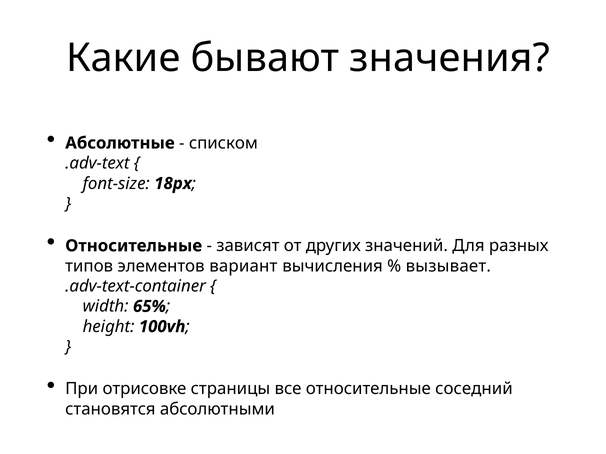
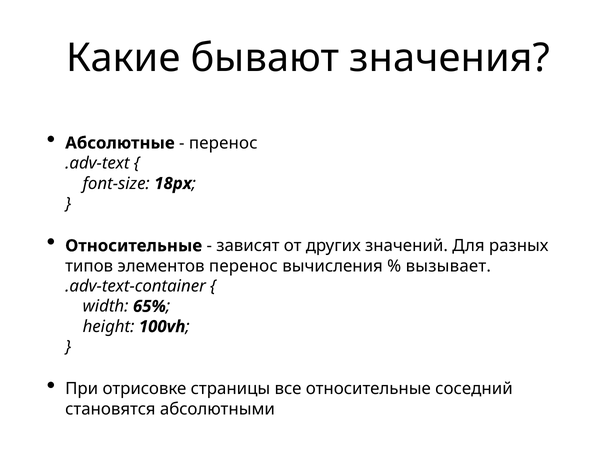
списком: списком -> перенос (223, 143)
элементов вариант: вариант -> перенос (243, 266)
